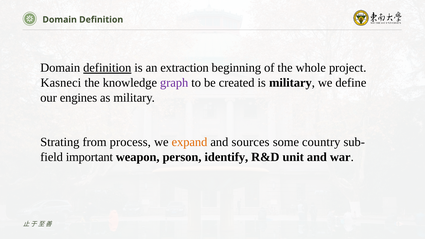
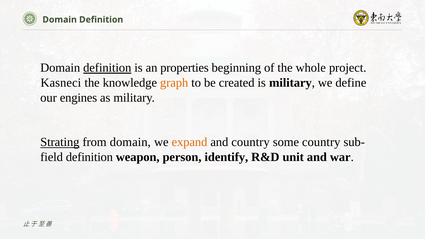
extraction: extraction -> properties (185, 68)
graph colour: purple -> orange (174, 83)
Strating underline: none -> present (60, 142)
from process: process -> domain (130, 142)
and sources: sources -> country (251, 142)
important: important -> definition (89, 157)
